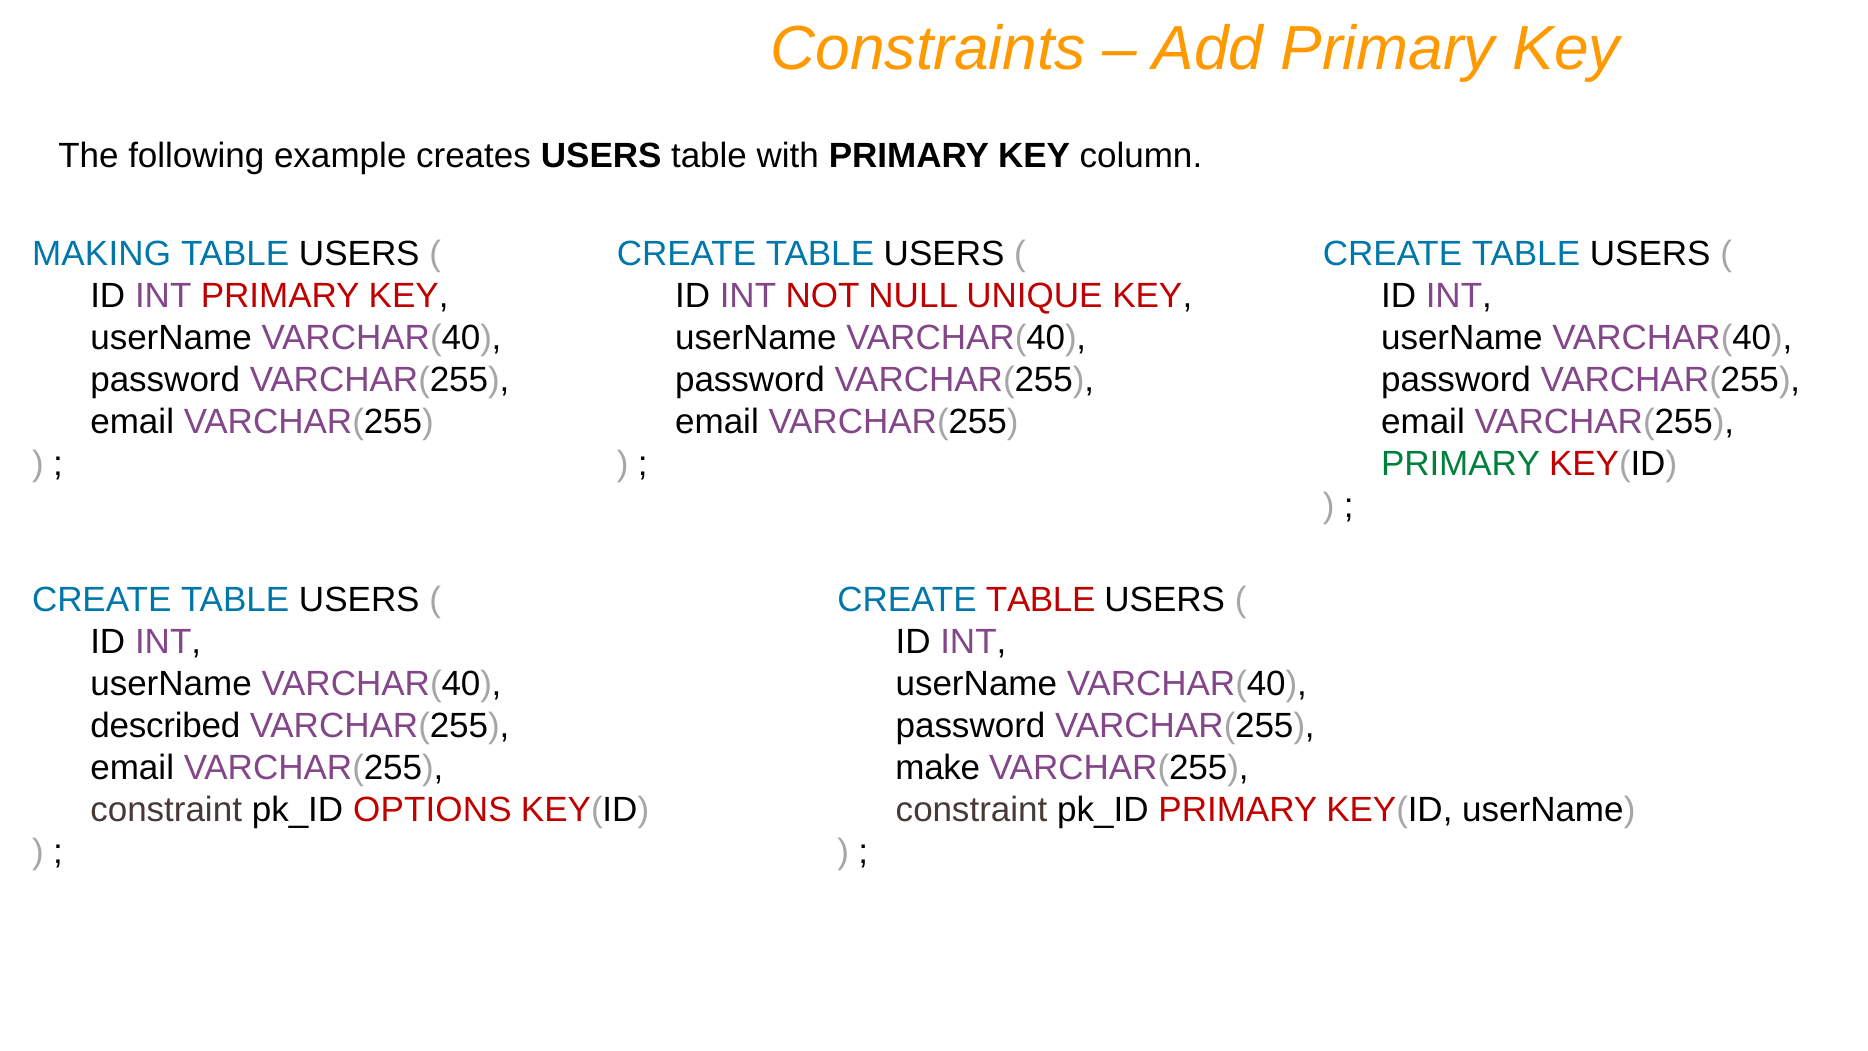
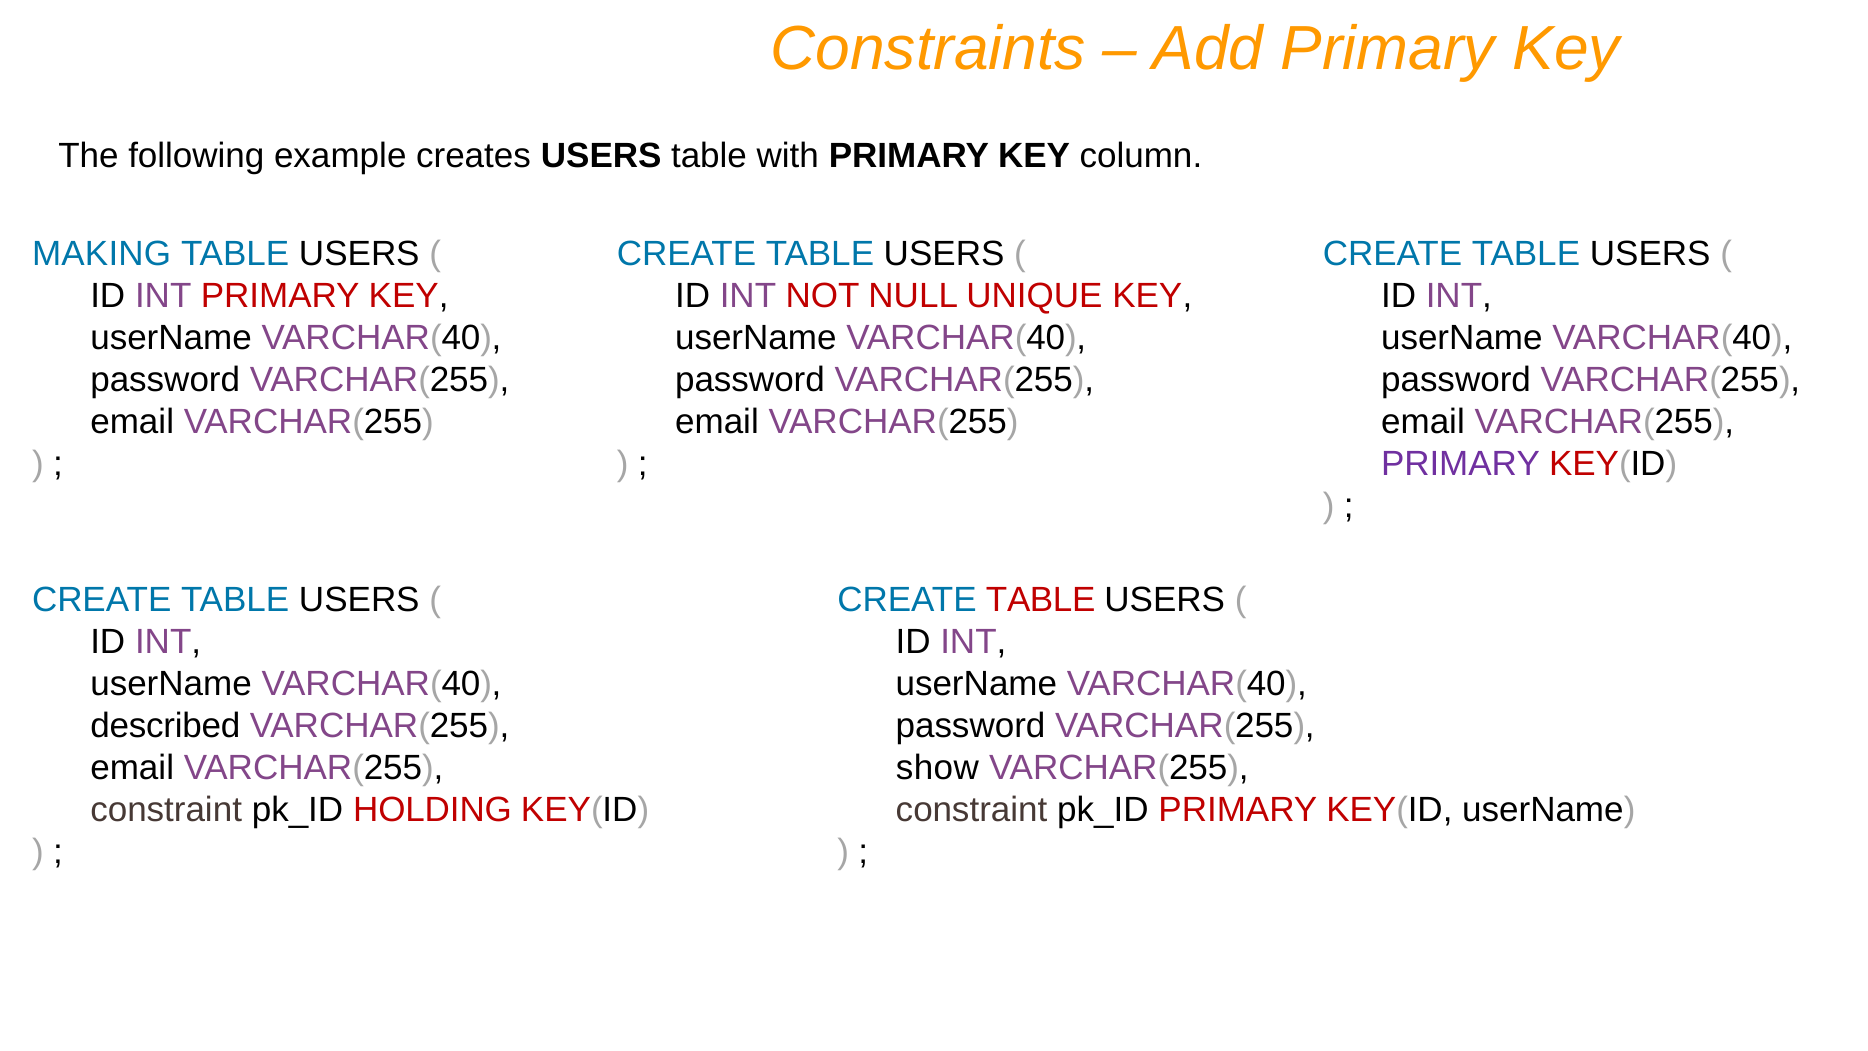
PRIMARY colour: green -> purple (1461, 464)
make: make -> show (937, 768)
OPTIONS: OPTIONS -> HOLDING (433, 810)
